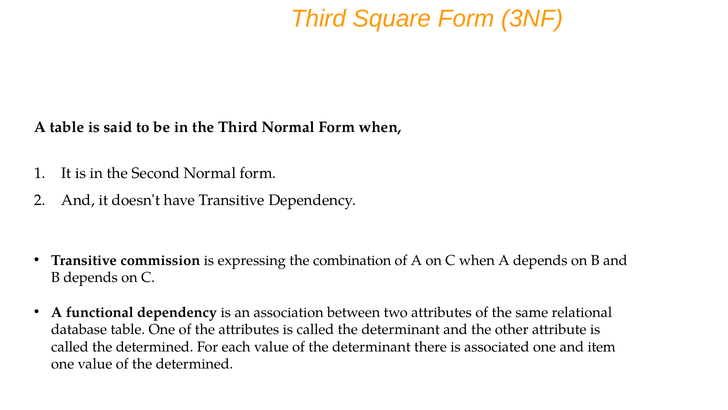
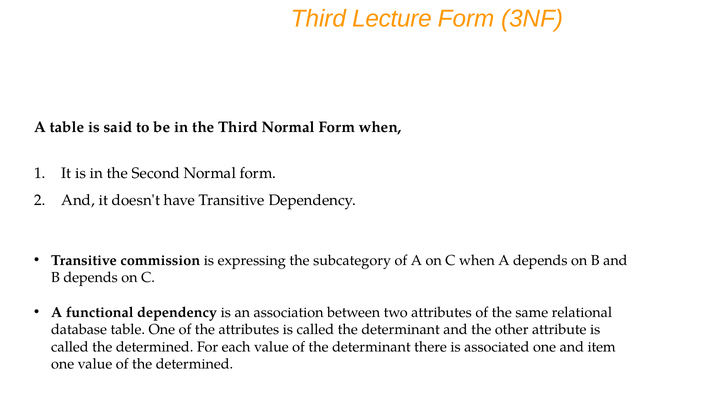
Square: Square -> Lecture (392, 19)
combination: combination -> subcategory (352, 260)
